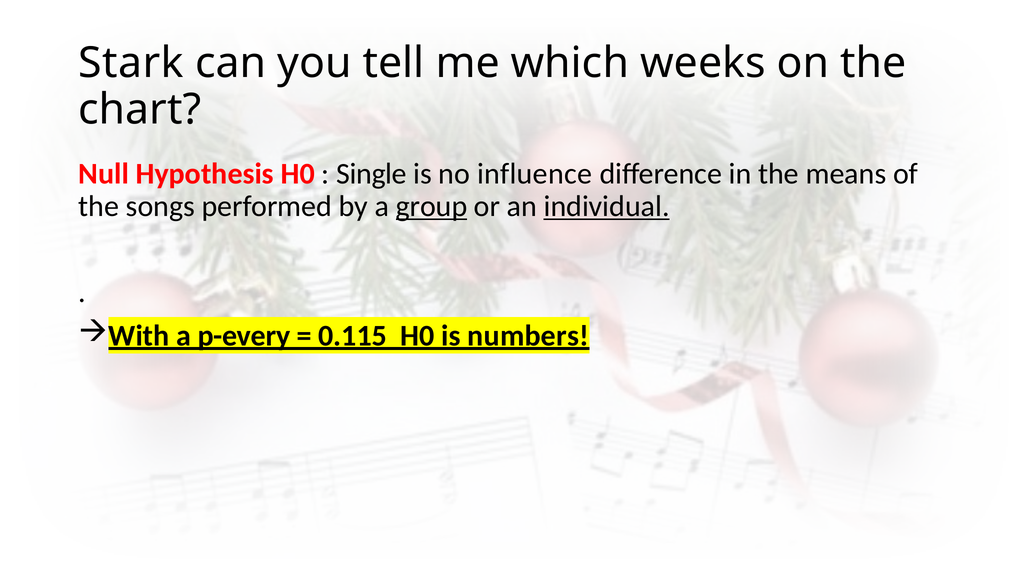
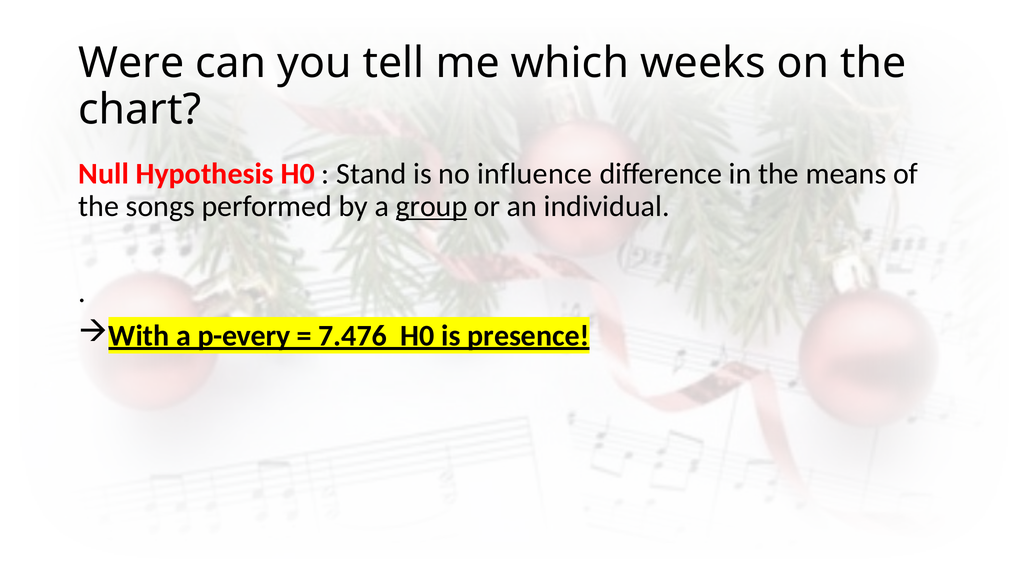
Stark: Stark -> Were (131, 63)
Single: Single -> Stand (371, 174)
individual underline: present -> none (607, 206)
0.115: 0.115 -> 7.476 (353, 335)
numbers: numbers -> presence (528, 335)
